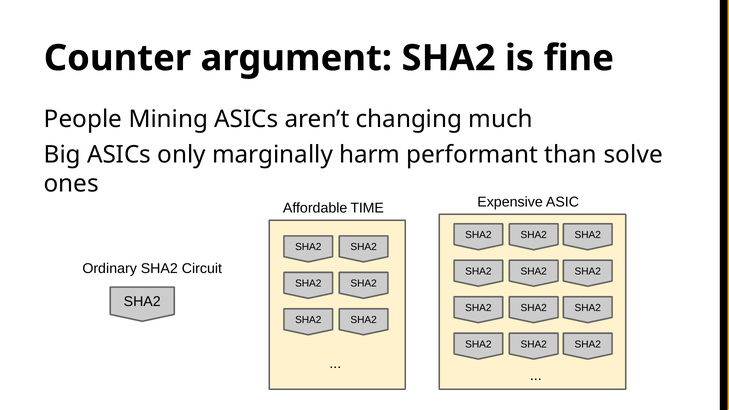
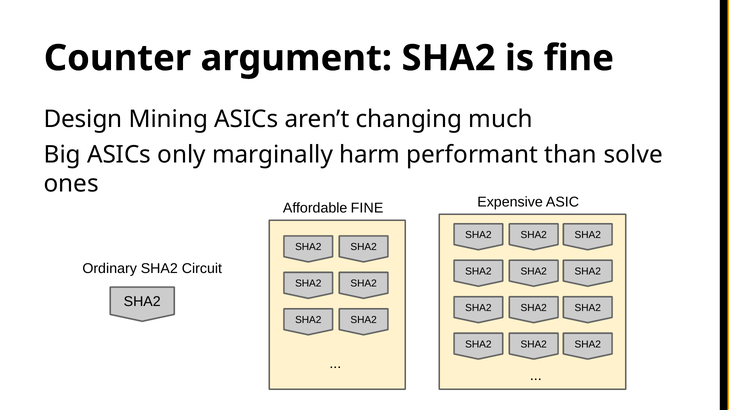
People: People -> Design (83, 119)
Affordable TIME: TIME -> FINE (367, 208)
